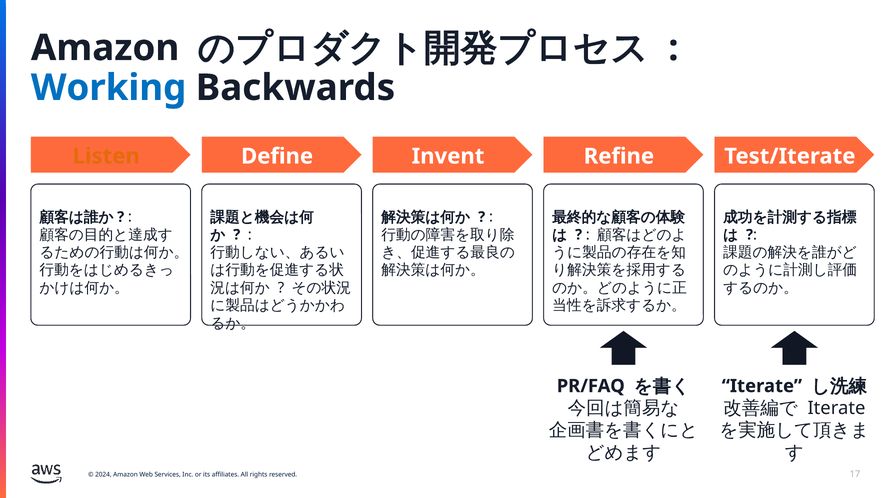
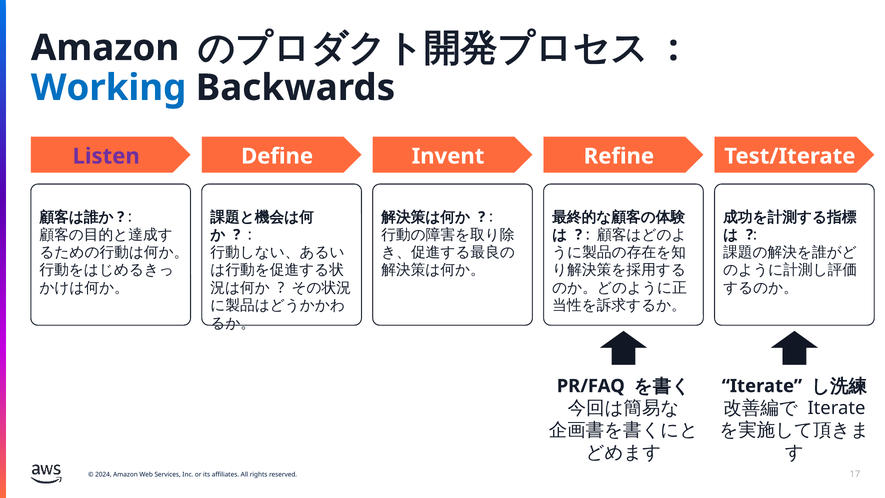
Listen colour: orange -> purple (106, 156)
